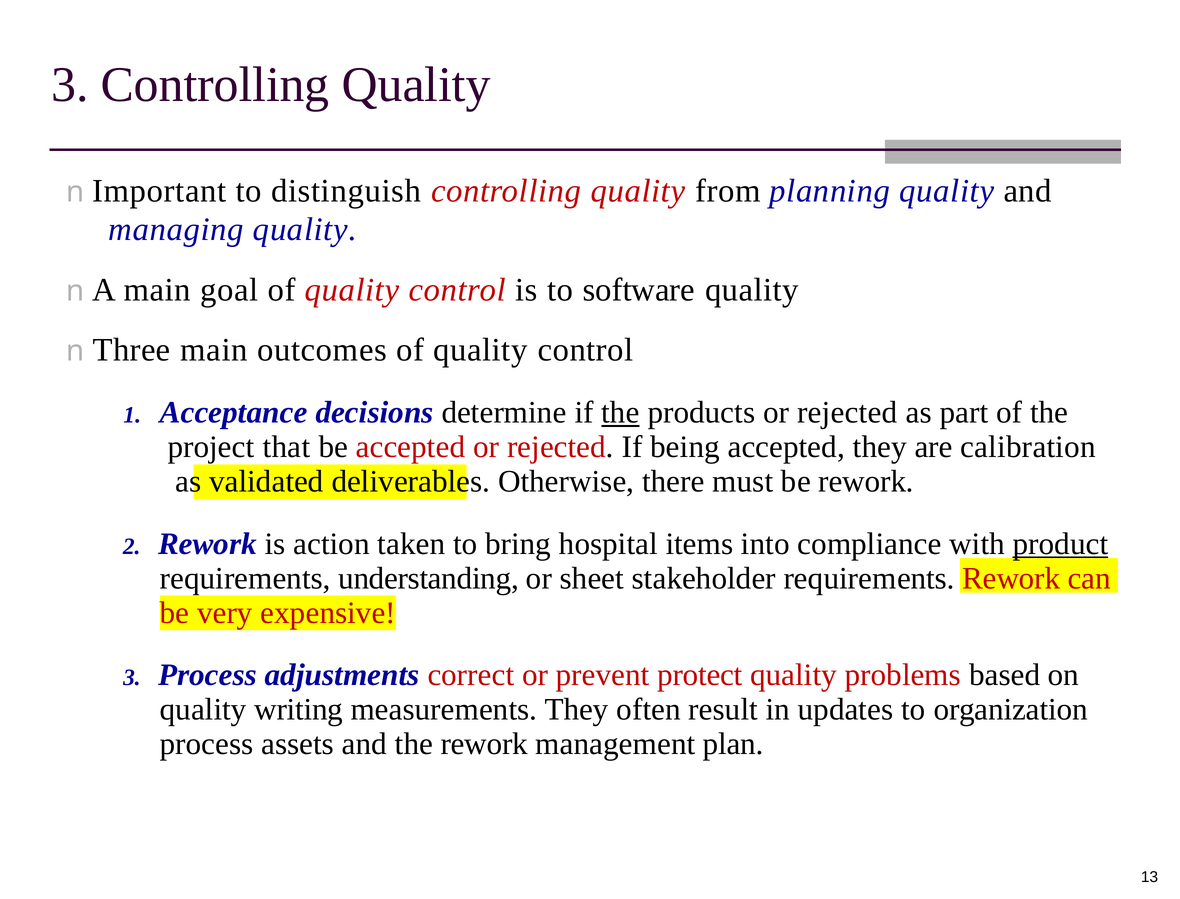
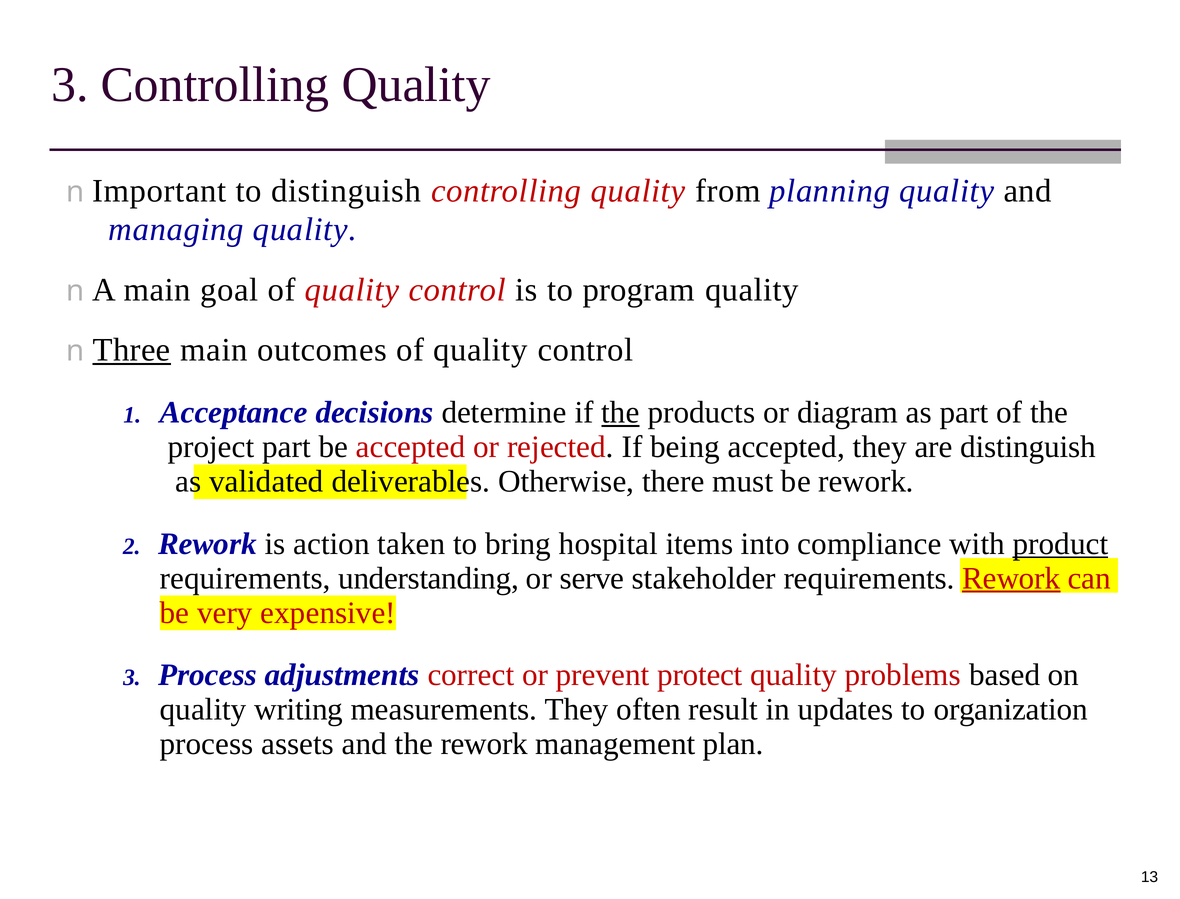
software: software -> program (639, 290)
Three underline: none -> present (132, 350)
products or rejected: rejected -> diagram (848, 413)
project that: that -> part (287, 447)
are calibration: calibration -> distinguish (1028, 447)
sheet: sheet -> serve (592, 578)
Rework underline: none -> present (1011, 578)
